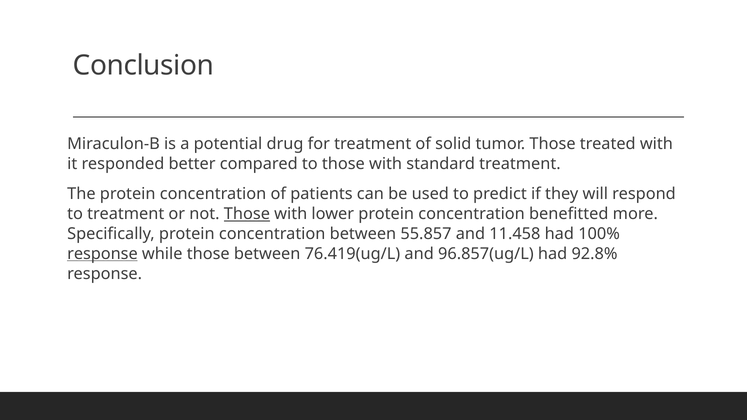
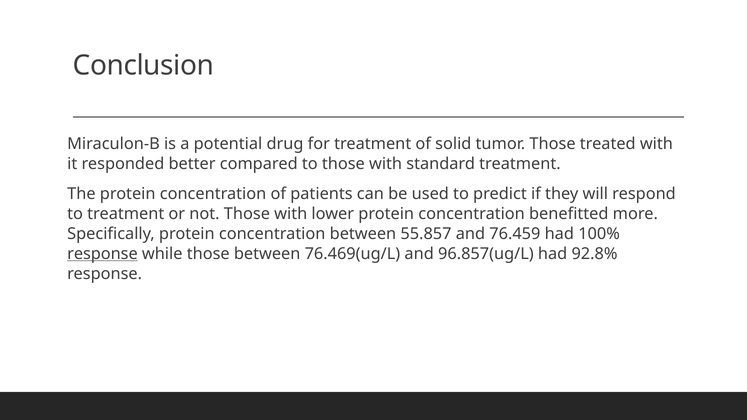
Those underline: present -> none (247, 214)
11.458: 11.458 -> 76.459 (515, 234)
76.419(ug/L: 76.419(ug/L -> 76.469(ug/L (352, 254)
